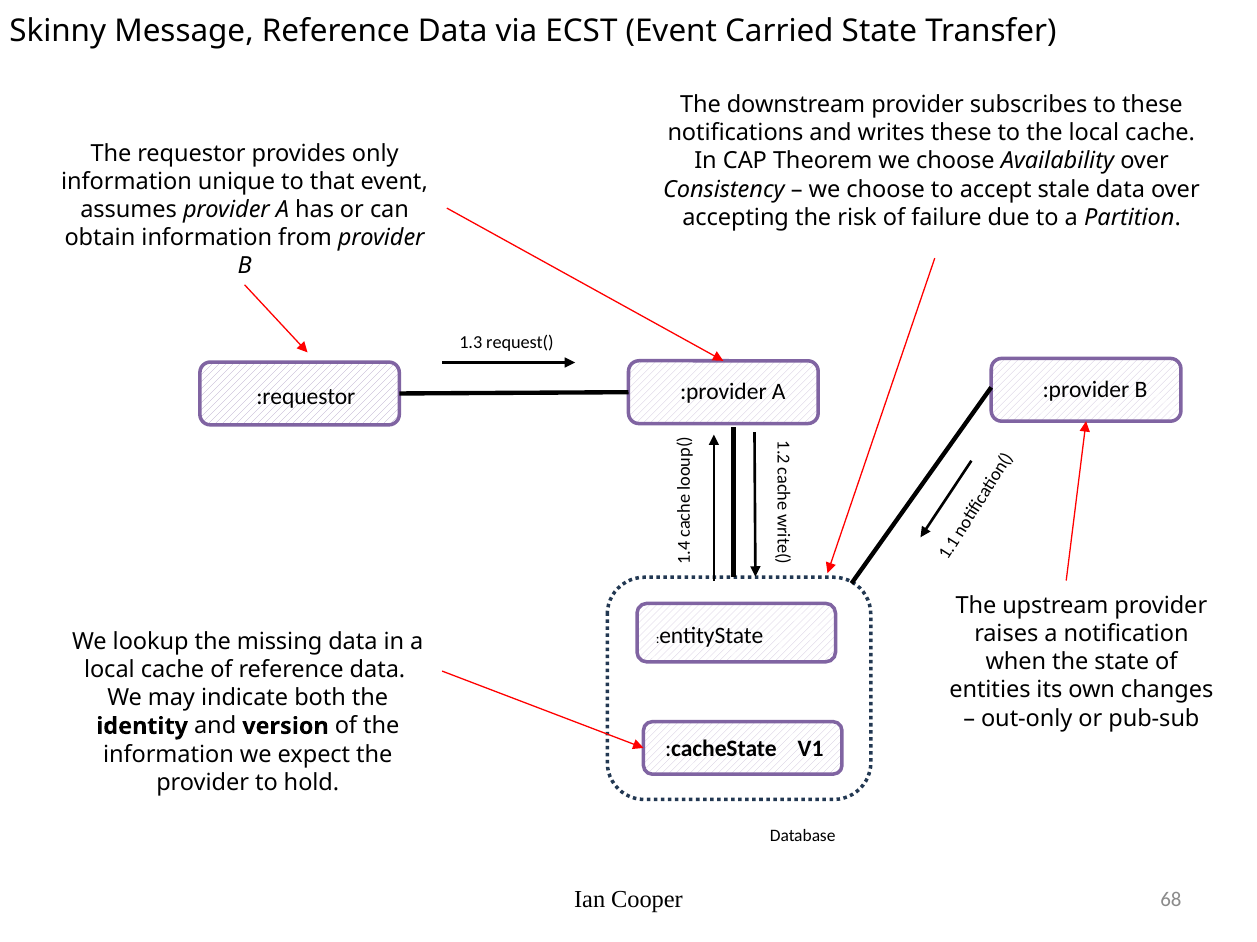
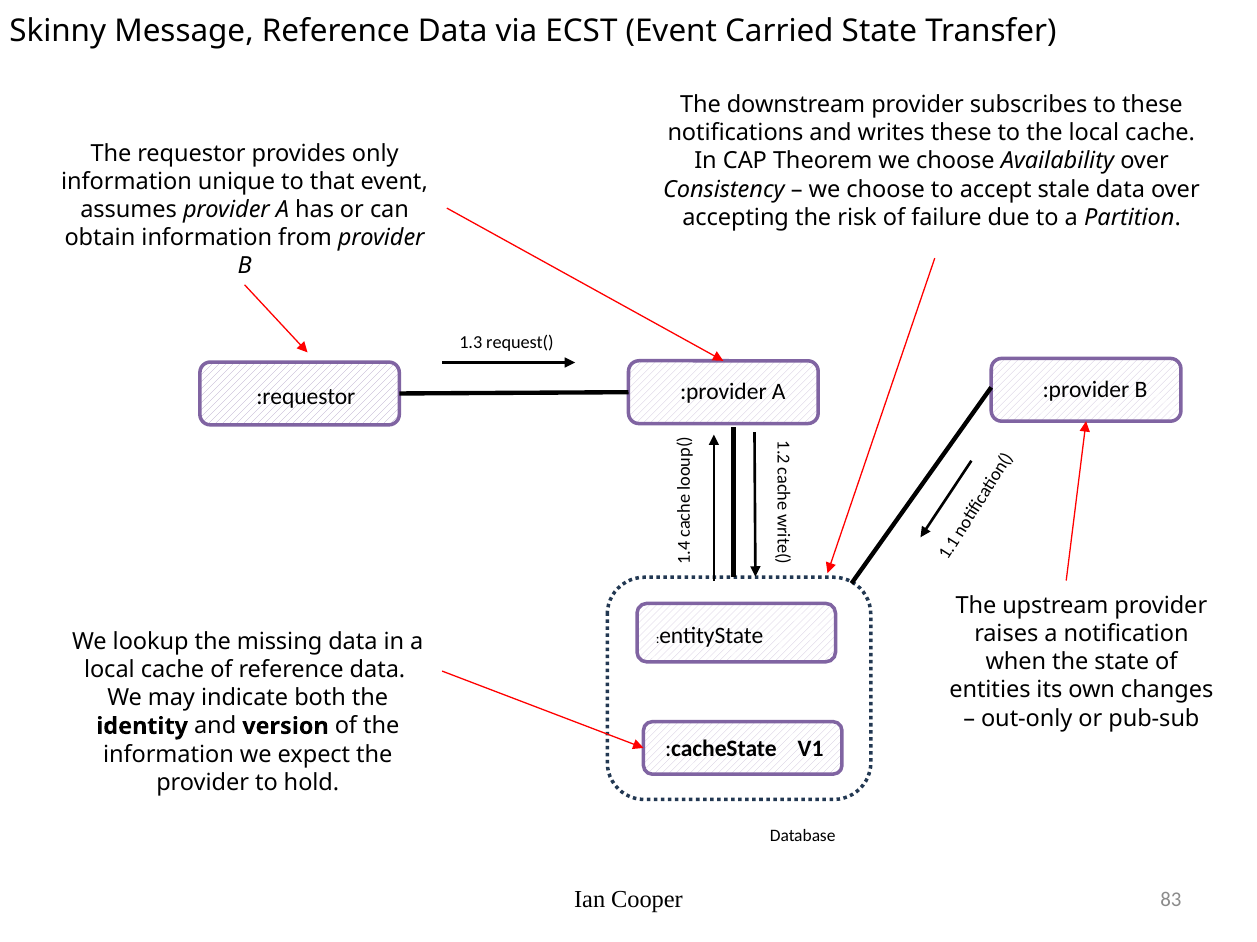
68: 68 -> 83 (1171, 900)
